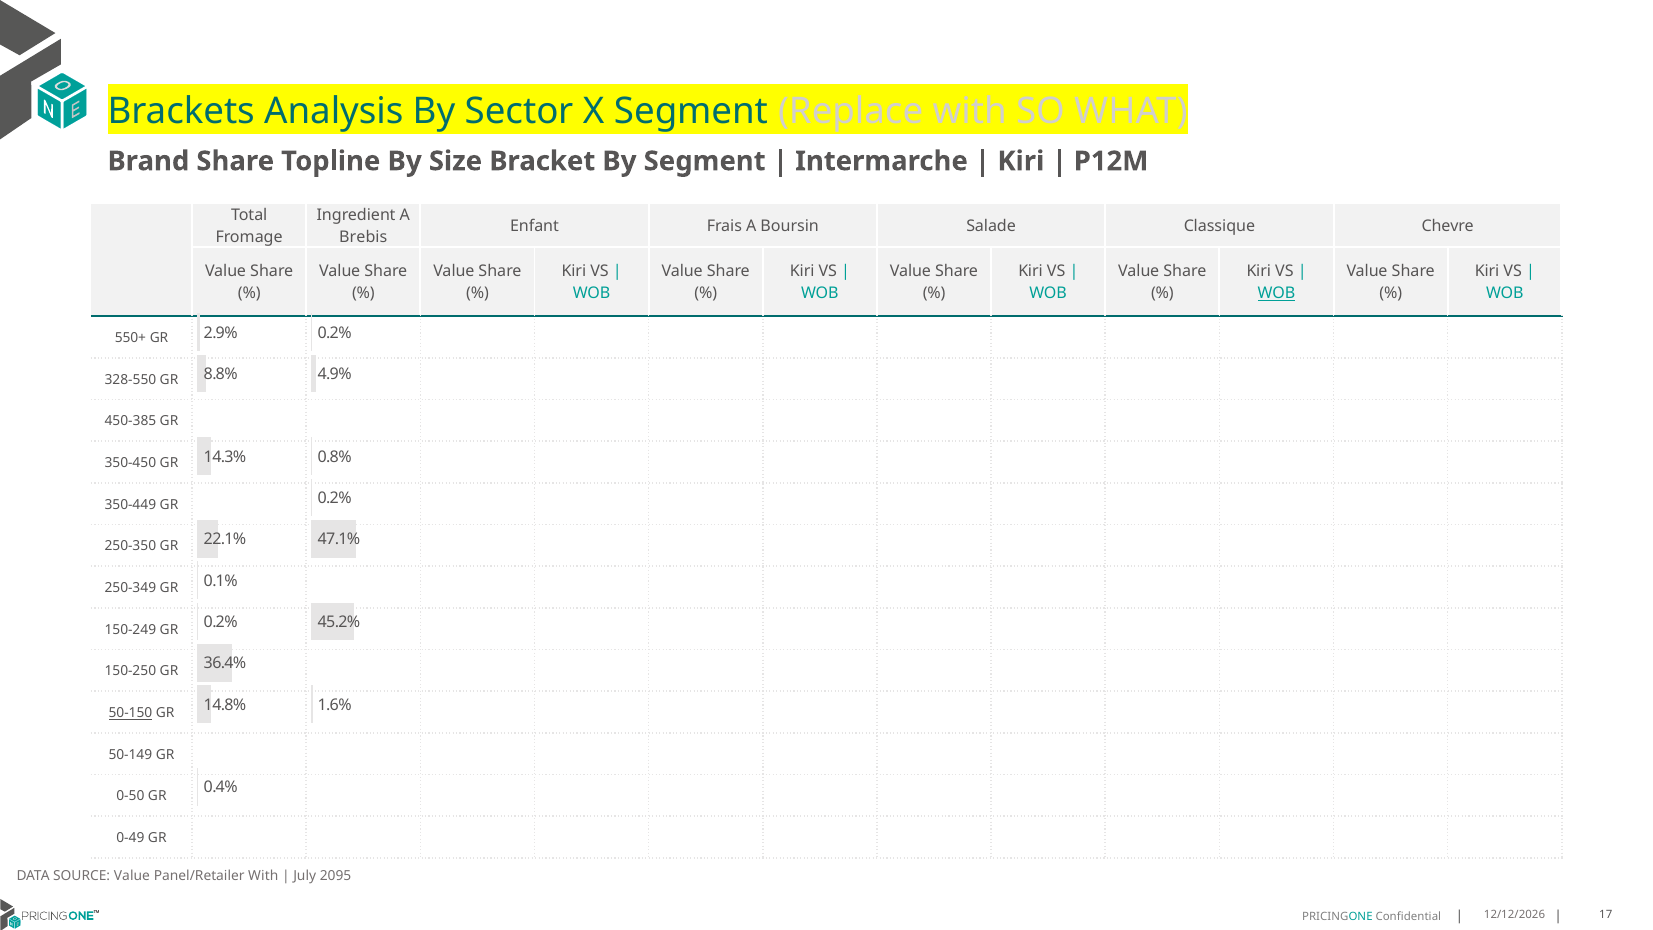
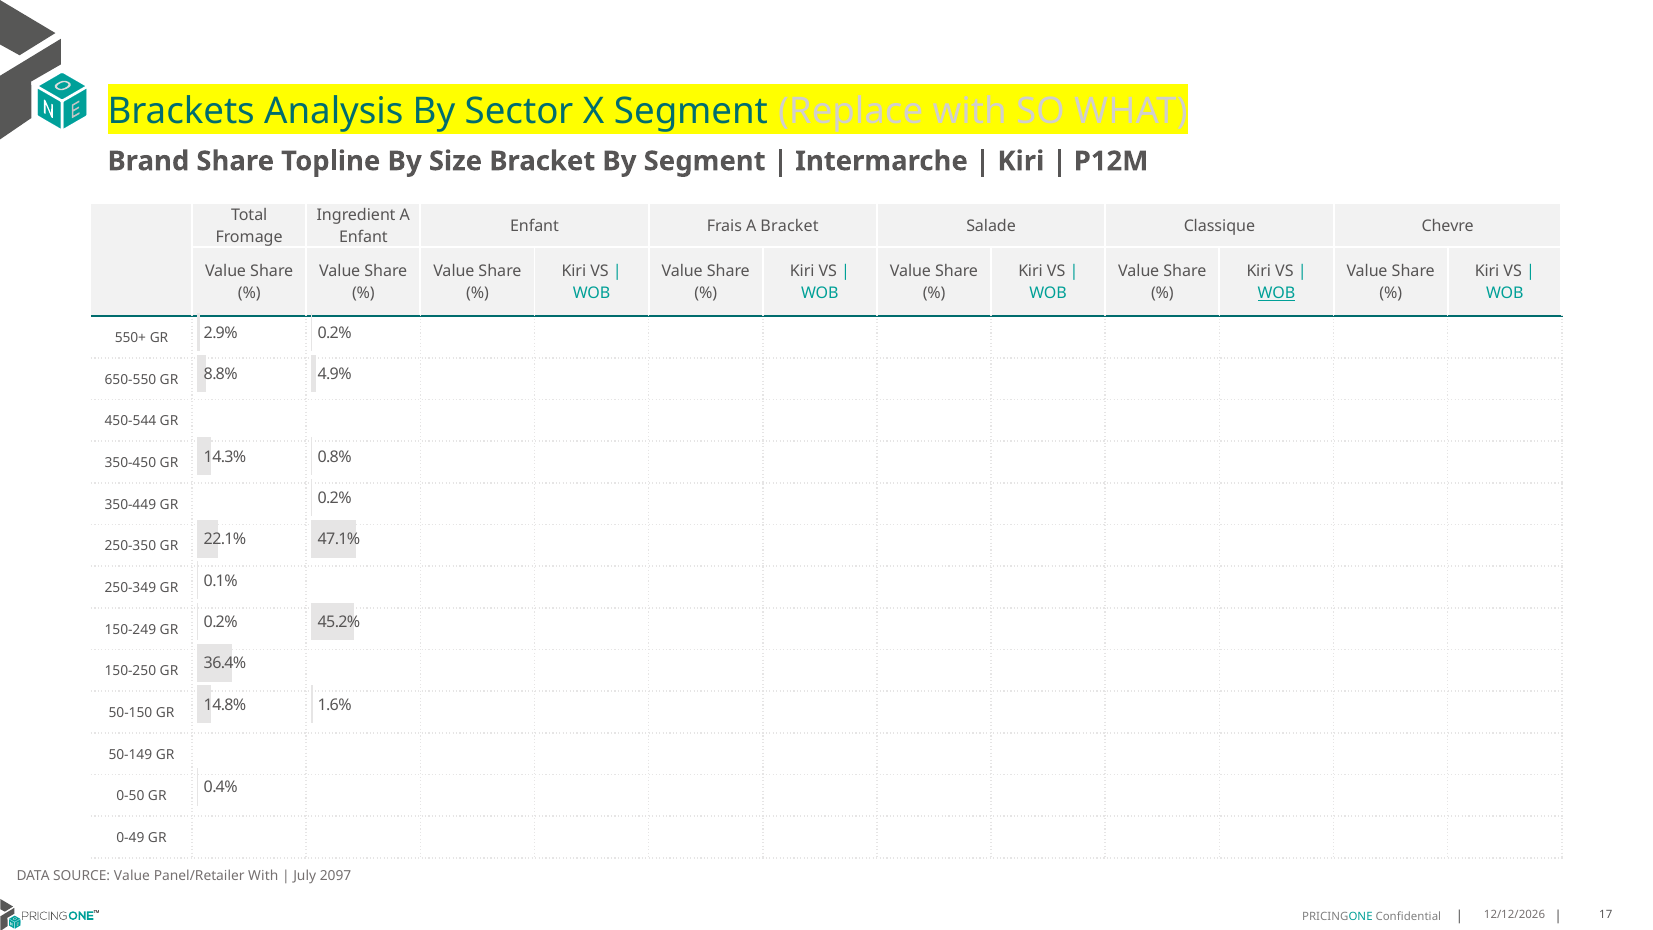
A Boursin: Boursin -> Bracket (790, 226)
Brebis: Brebis -> Enfant (363, 237)
328-550: 328-550 -> 650-550 (130, 380)
450-385: 450-385 -> 450-544 (130, 421)
50-150 underline: present -> none (130, 713)
2095: 2095 -> 2097 (336, 876)
